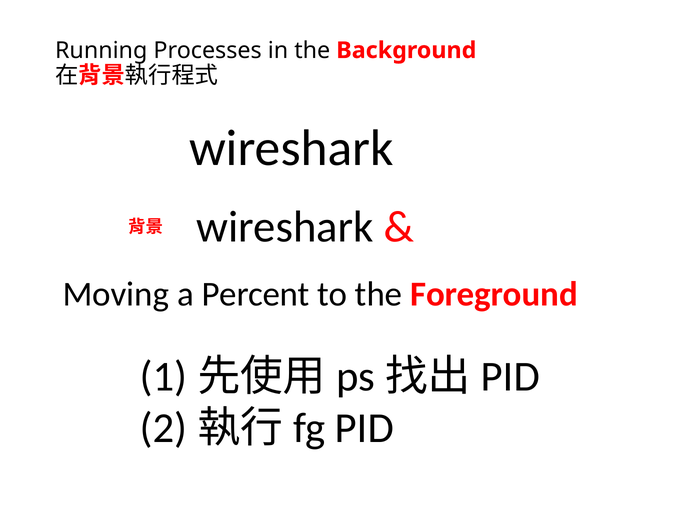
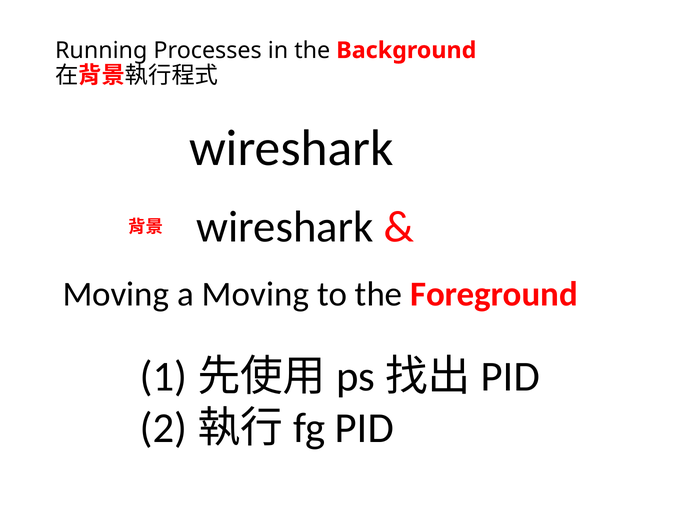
a Percent: Percent -> Moving (255, 295)
